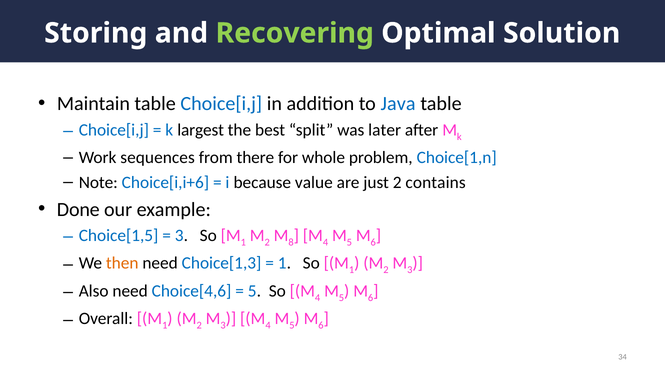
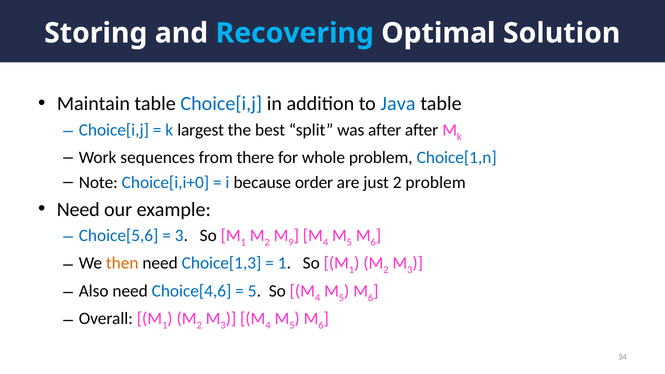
Recovering colour: light green -> light blue (295, 33)
was later: later -> after (385, 130)
Choice[i,i+6: Choice[i,i+6 -> Choice[i,i+0 (165, 182)
value: value -> order (314, 182)
2 contains: contains -> problem (436, 182)
Done: Done -> Need (78, 209)
Choice[1,5: Choice[1,5 -> Choice[5,6 (119, 236)
8: 8 -> 9 (291, 242)
